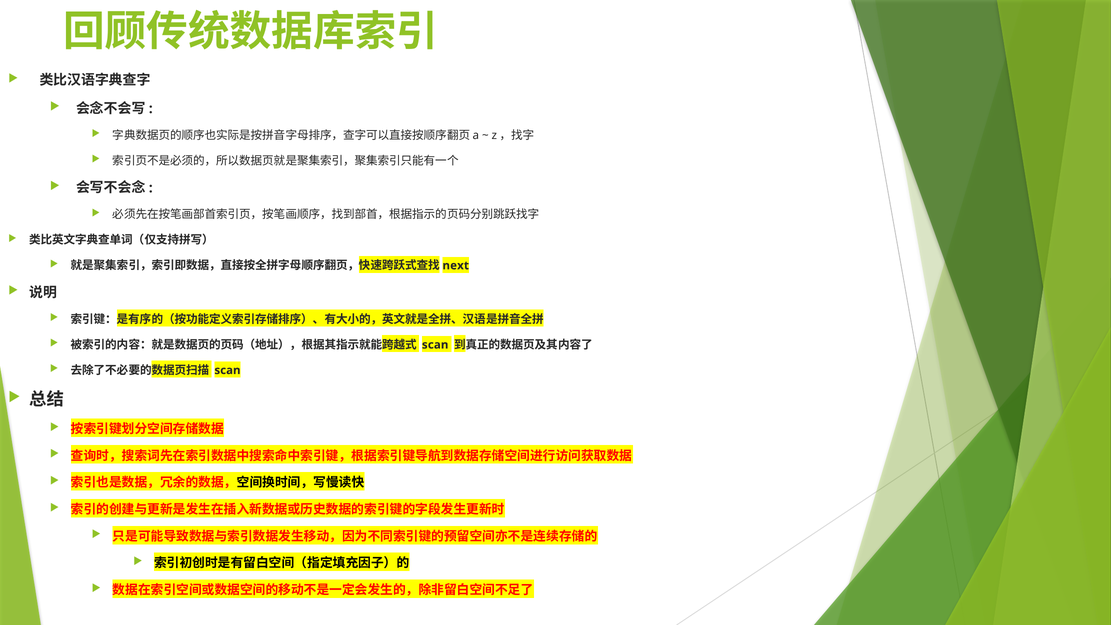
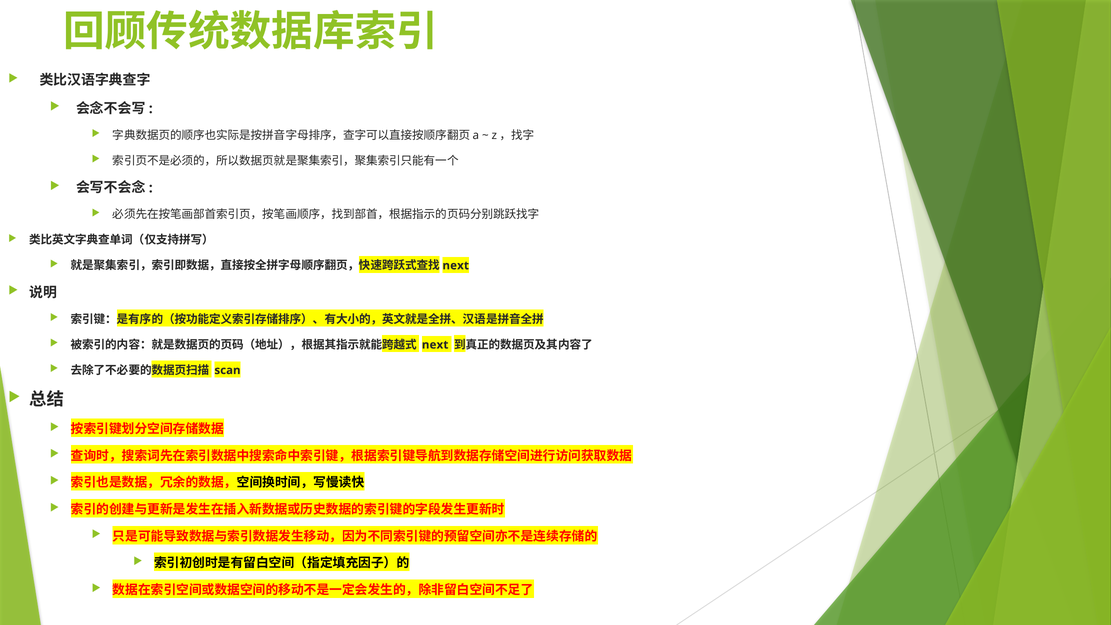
scan: scan -> next (435, 345)
